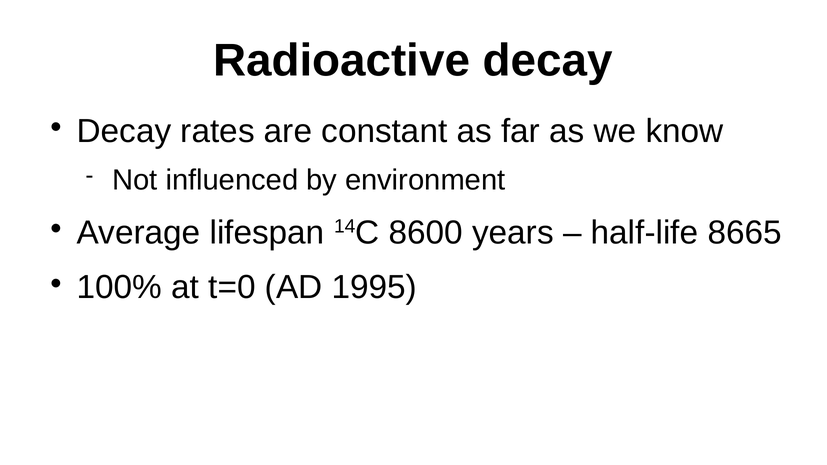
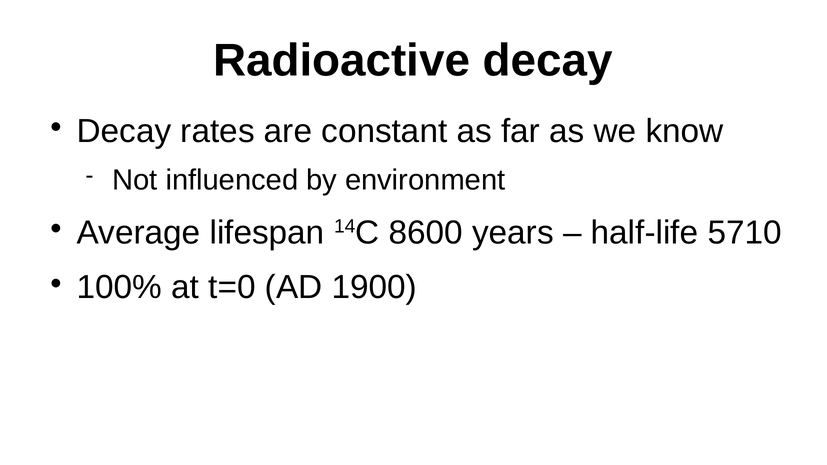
8665: 8665 -> 5710 (745, 233)
1995: 1995 -> 1900 (374, 288)
